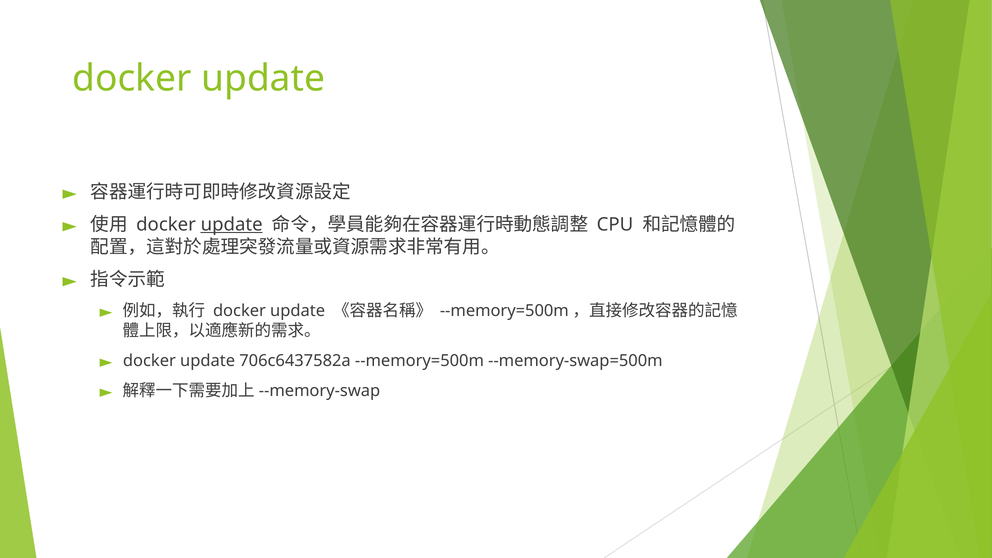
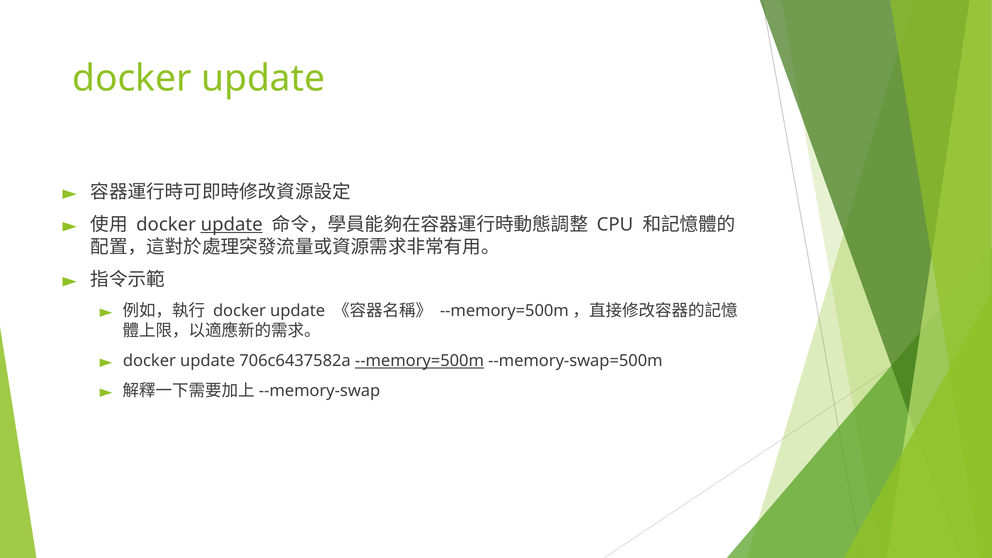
--memory=500m underline: none -> present (419, 361)
